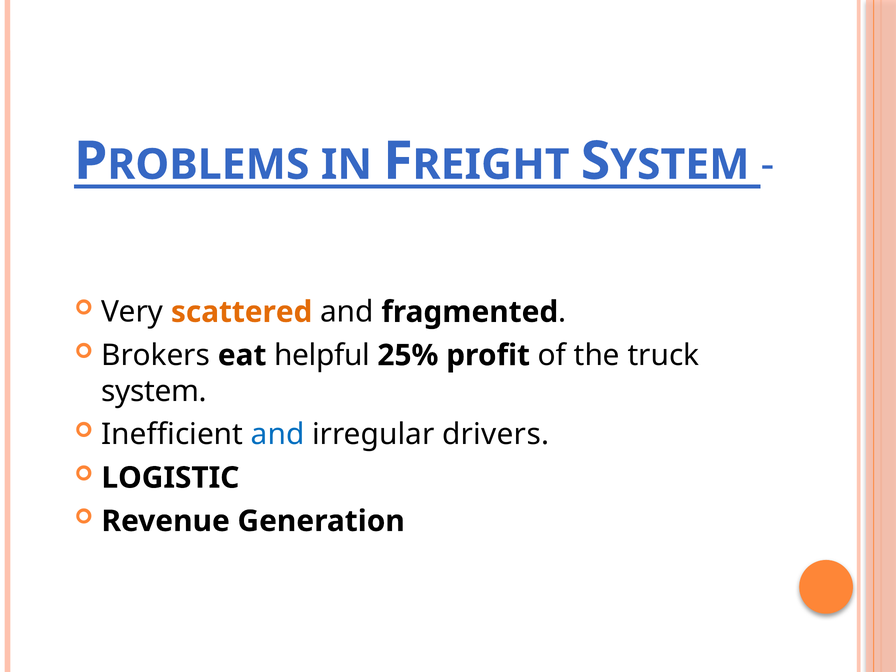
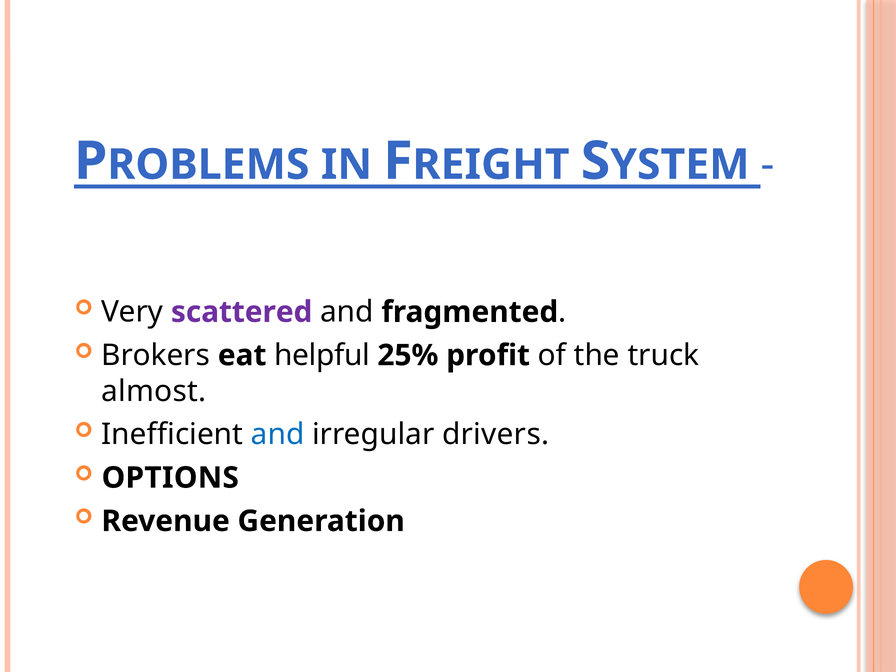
scattered colour: orange -> purple (242, 312)
system: system -> almost (154, 391)
LOGISTIC: LOGISTIC -> OPTIONS (170, 478)
